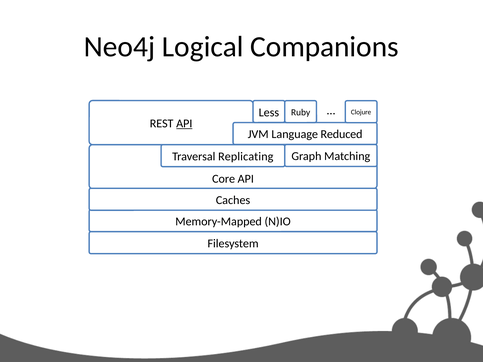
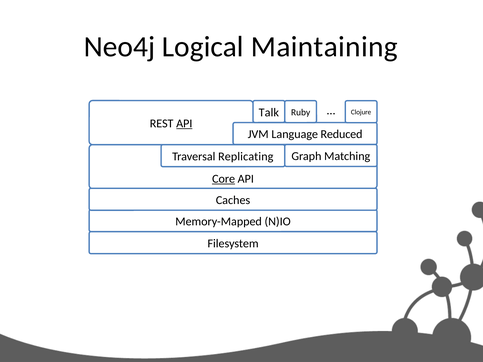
Companions: Companions -> Maintaining (324, 47)
Less: Less -> Talk (269, 112)
Core underline: none -> present (224, 179)
